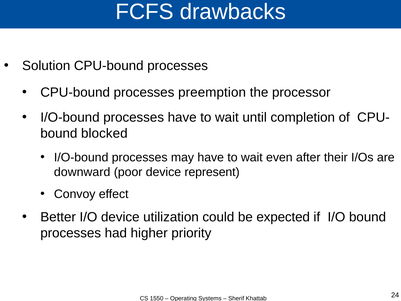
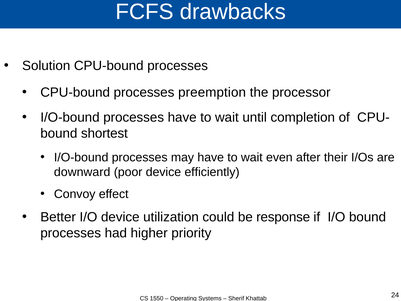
blocked: blocked -> shortest (104, 133)
represent: represent -> efficiently (212, 172)
expected: expected -> response (283, 217)
